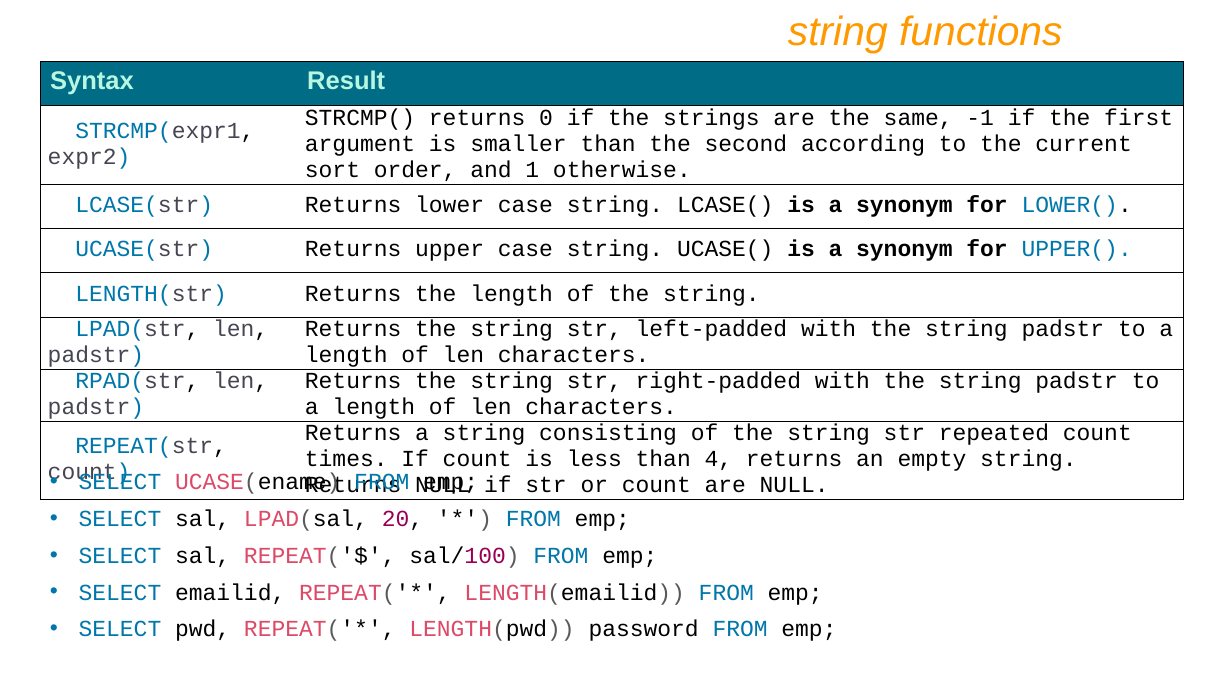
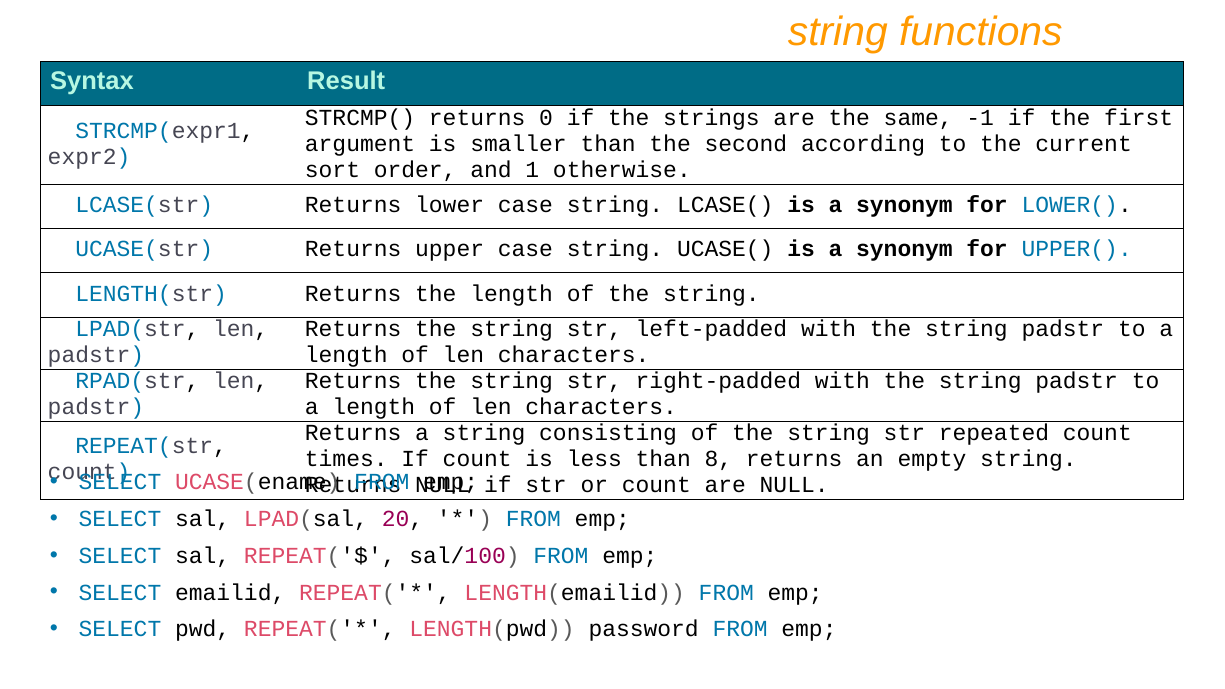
4: 4 -> 8 (718, 459)
